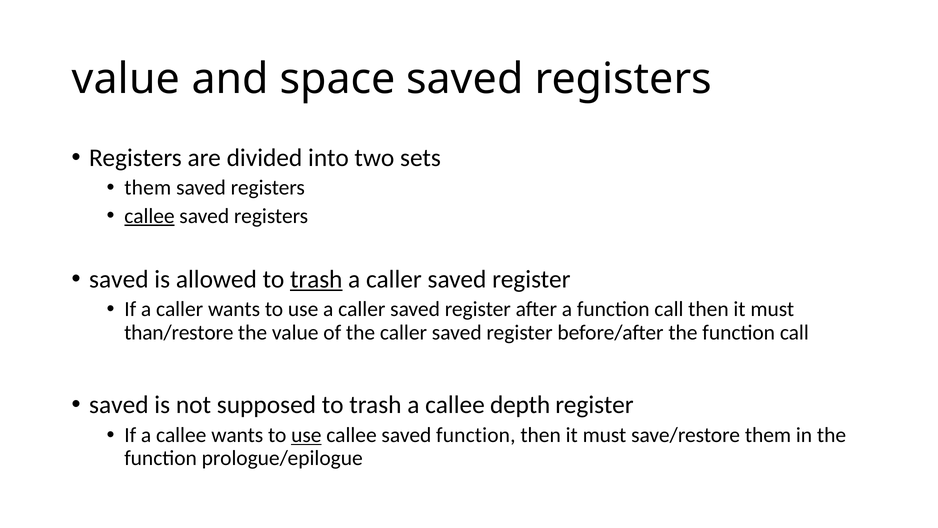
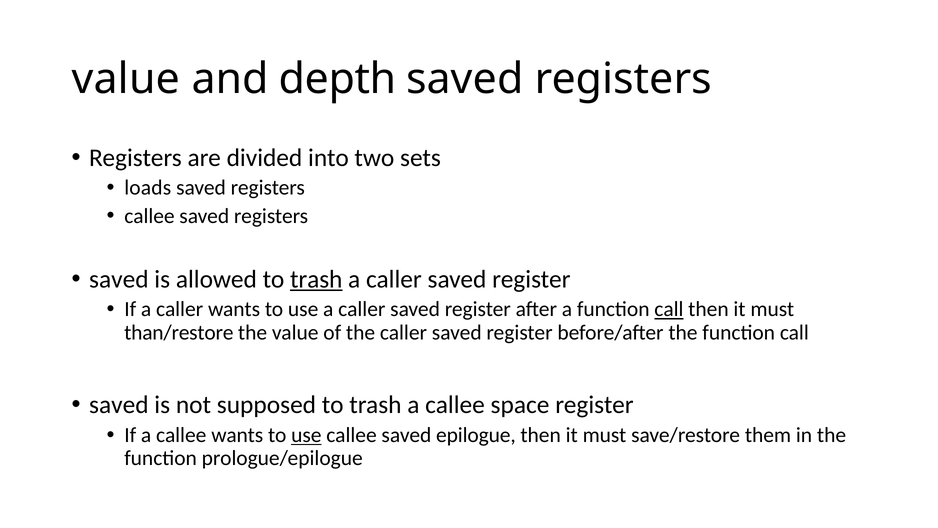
space: space -> depth (338, 79)
them: them -> loads (148, 188)
callee underline: present -> none (149, 216)
call underline: none -> present (669, 309)
depth: depth -> space (520, 405)
saved function: function -> epilogue (476, 435)
